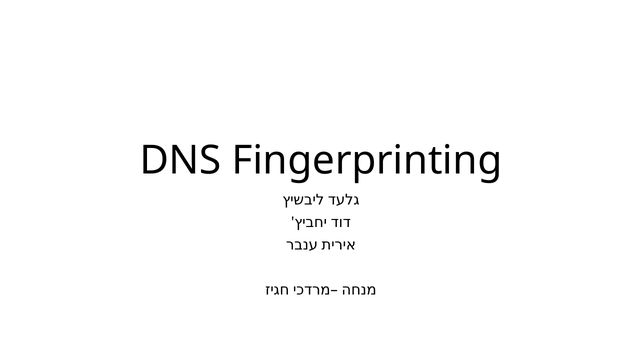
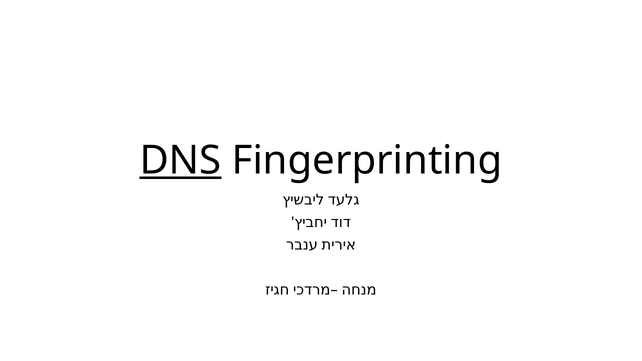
DNS underline: none -> present (181, 160)
